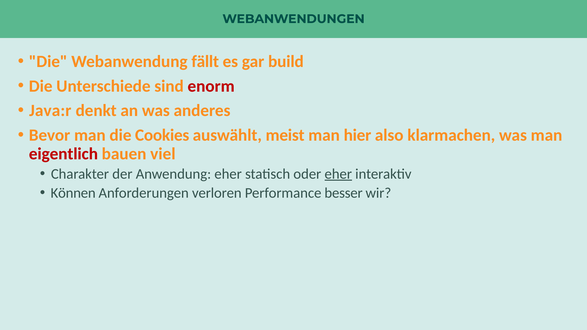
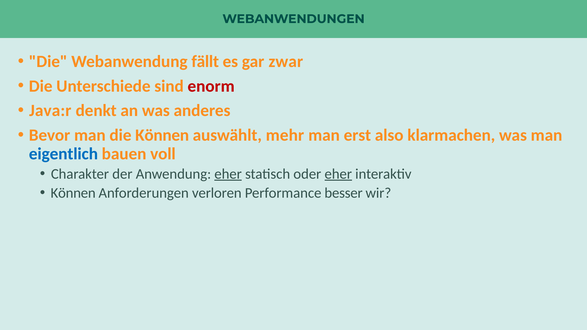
build: build -> zwar (286, 61)
die Cookies: Cookies -> Können (162, 135)
meist: meist -> mehr (285, 135)
hier: hier -> erst (357, 135)
eigentlich colour: red -> blue (63, 154)
viel: viel -> voll (163, 154)
eher underline: none -> present (228, 174)
